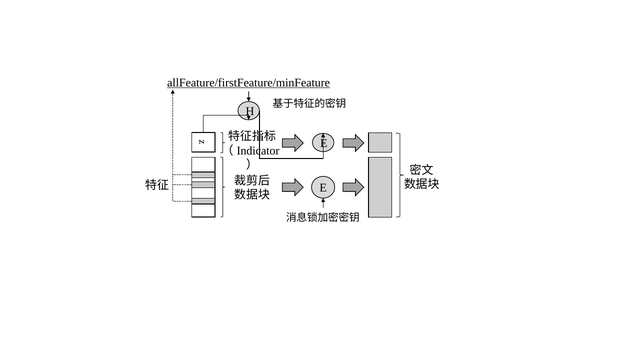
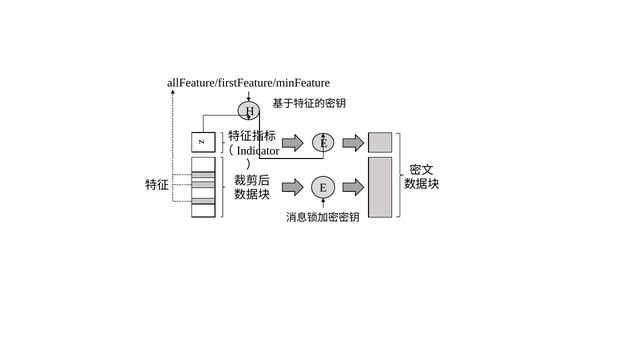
allFeature/firstFeature/minFeature underline: present -> none (249, 83)
